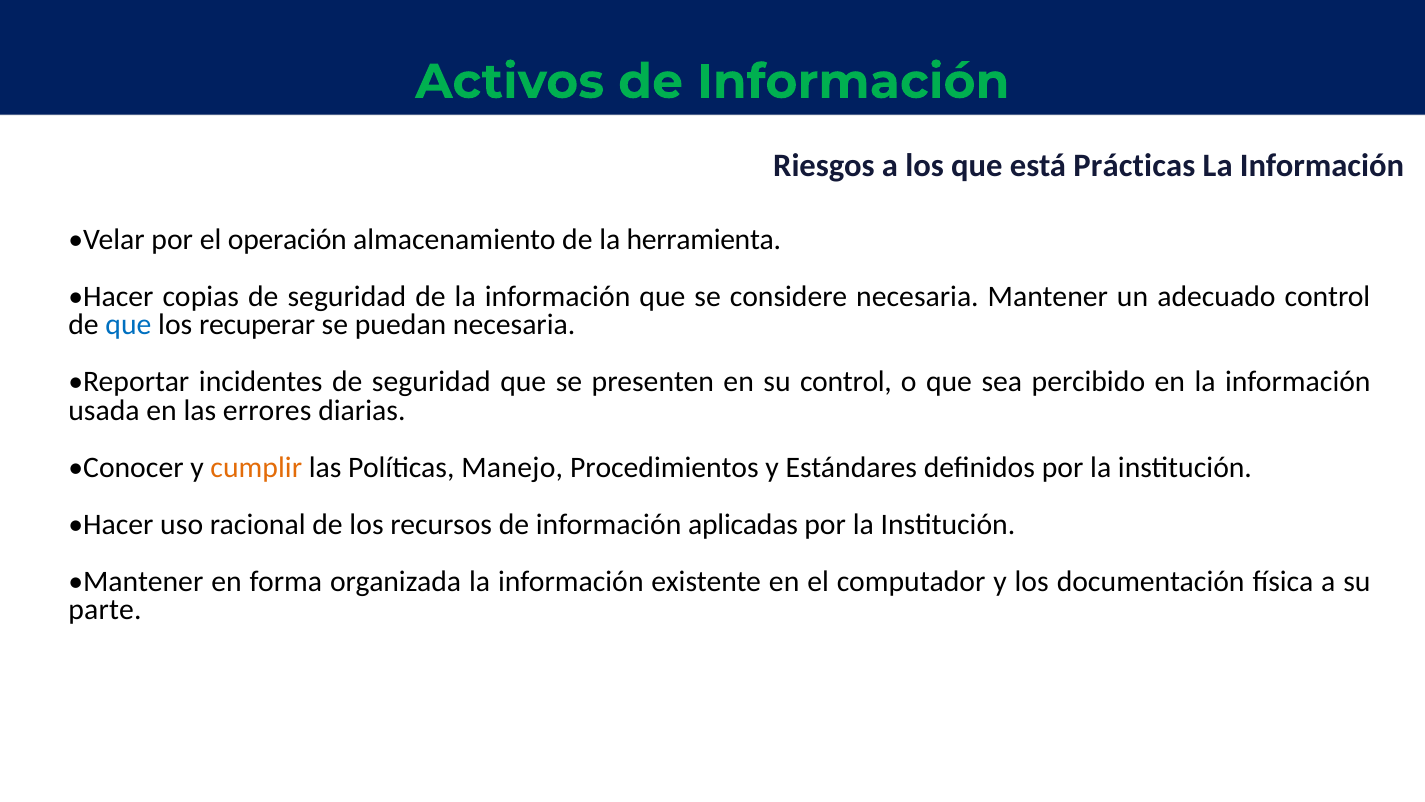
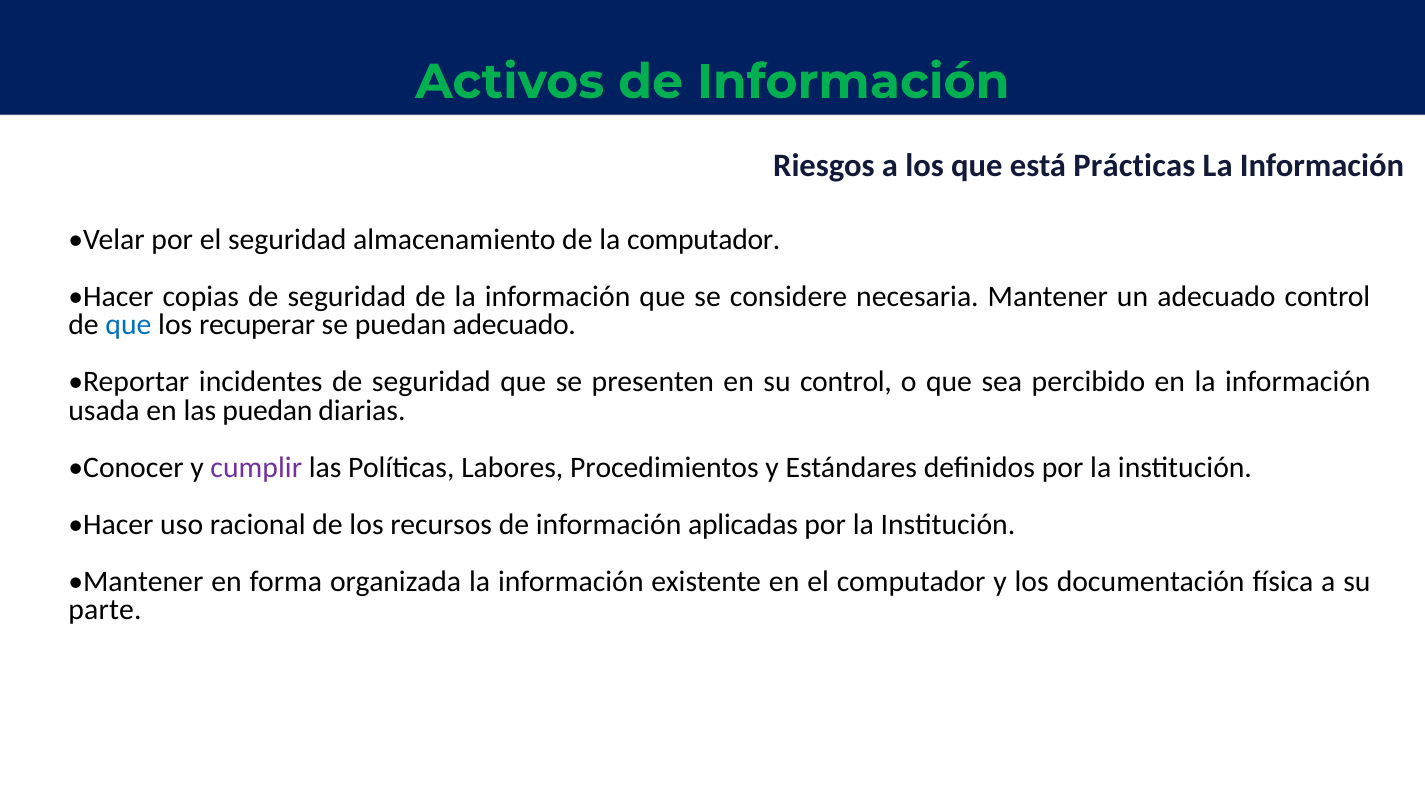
el operación: operación -> seguridad (287, 239)
la herramienta: herramienta -> computador (704, 239)
puedan necesaria: necesaria -> adecuado (514, 325)
las errores: errores -> puedan (267, 410)
cumplir colour: orange -> purple (256, 467)
Manejo: Manejo -> Labores (512, 467)
